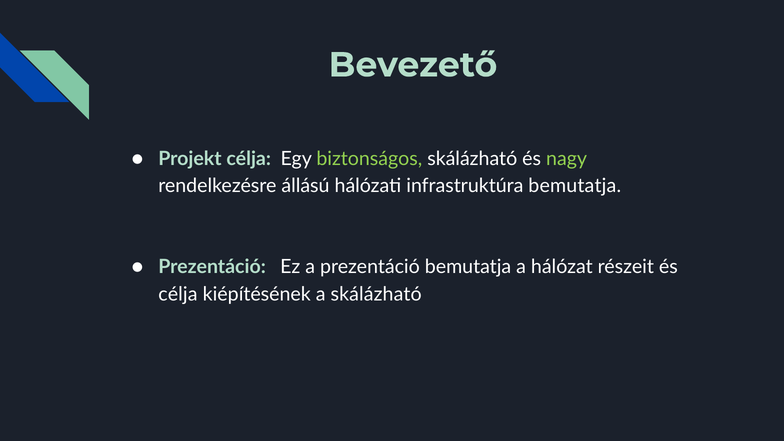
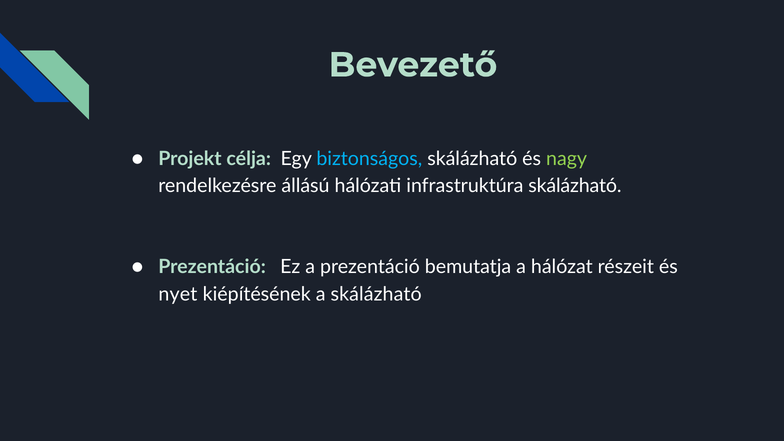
biztonságos colour: light green -> light blue (369, 159)
infrastruktúra bemutatja: bemutatja -> skálázható (575, 186)
célja: célja -> nyet (178, 294)
